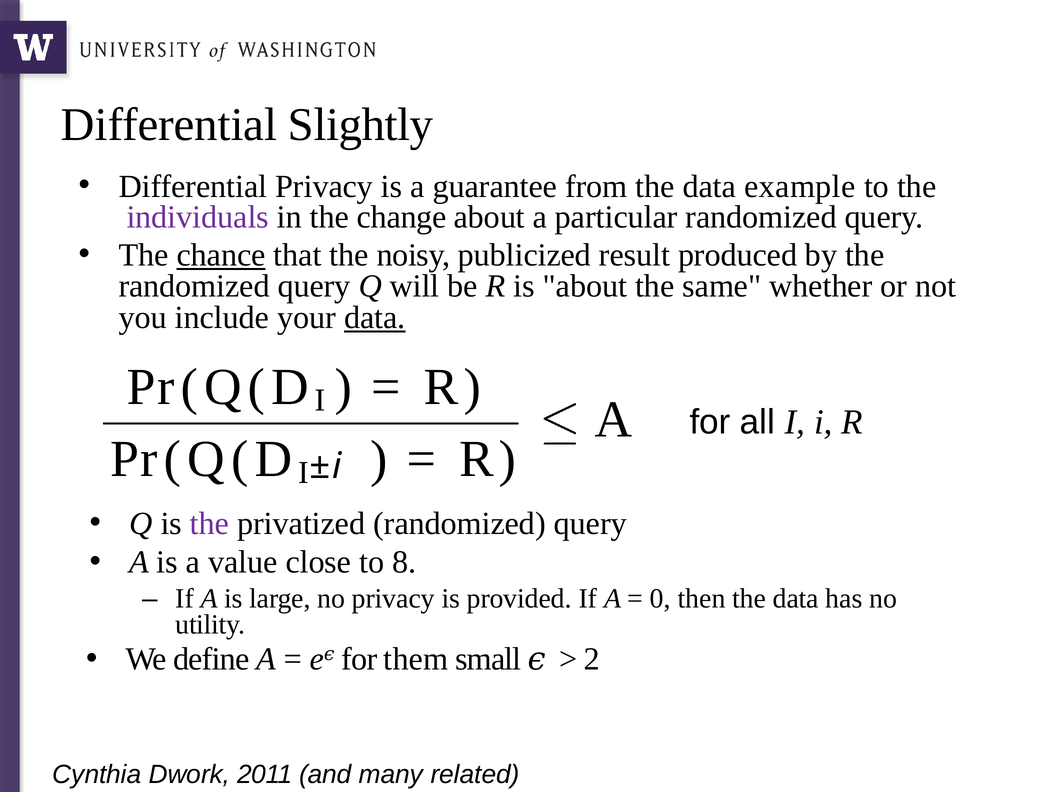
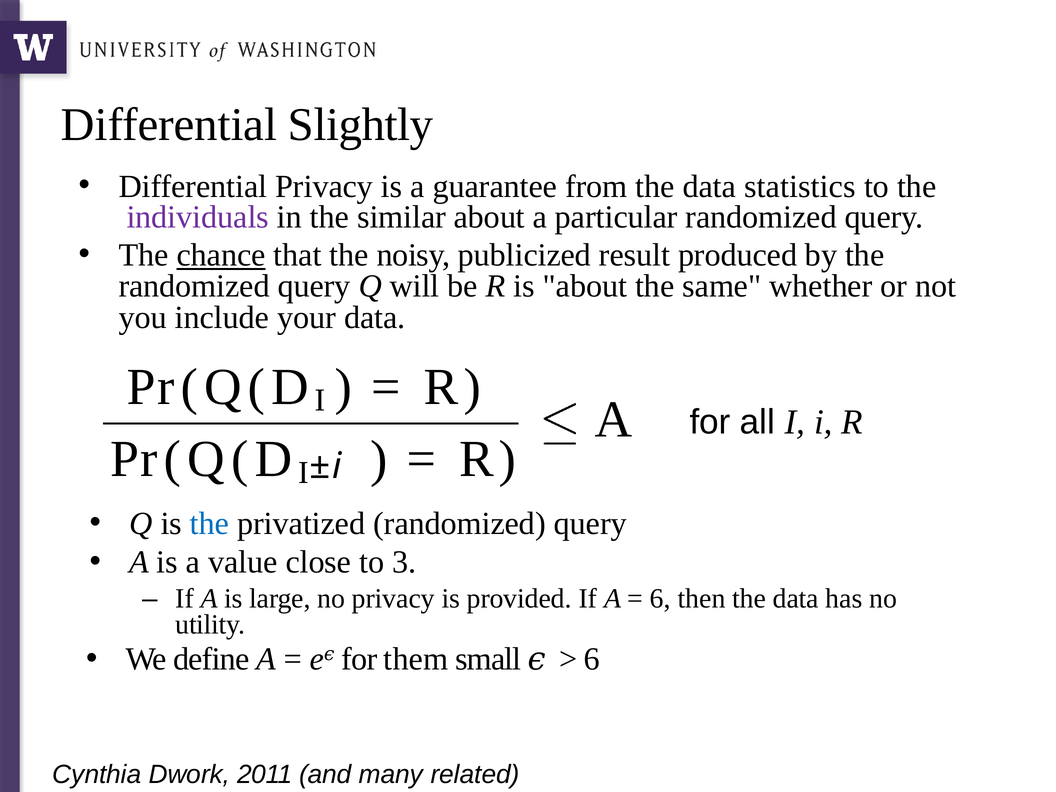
example: example -> statistics (800, 186)
change: change -> similar (402, 217)
data underline: present -> none (375, 317)
the colour: purple -> blue (210, 524)
8: 8 -> 3 (404, 562)
0: 0 -> 6 (660, 598)
2: 2 -> 6 (592, 659)
